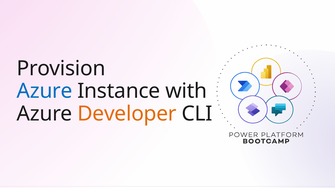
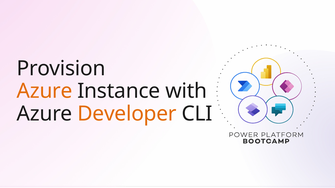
Azure colour: blue -> orange (45, 91)
